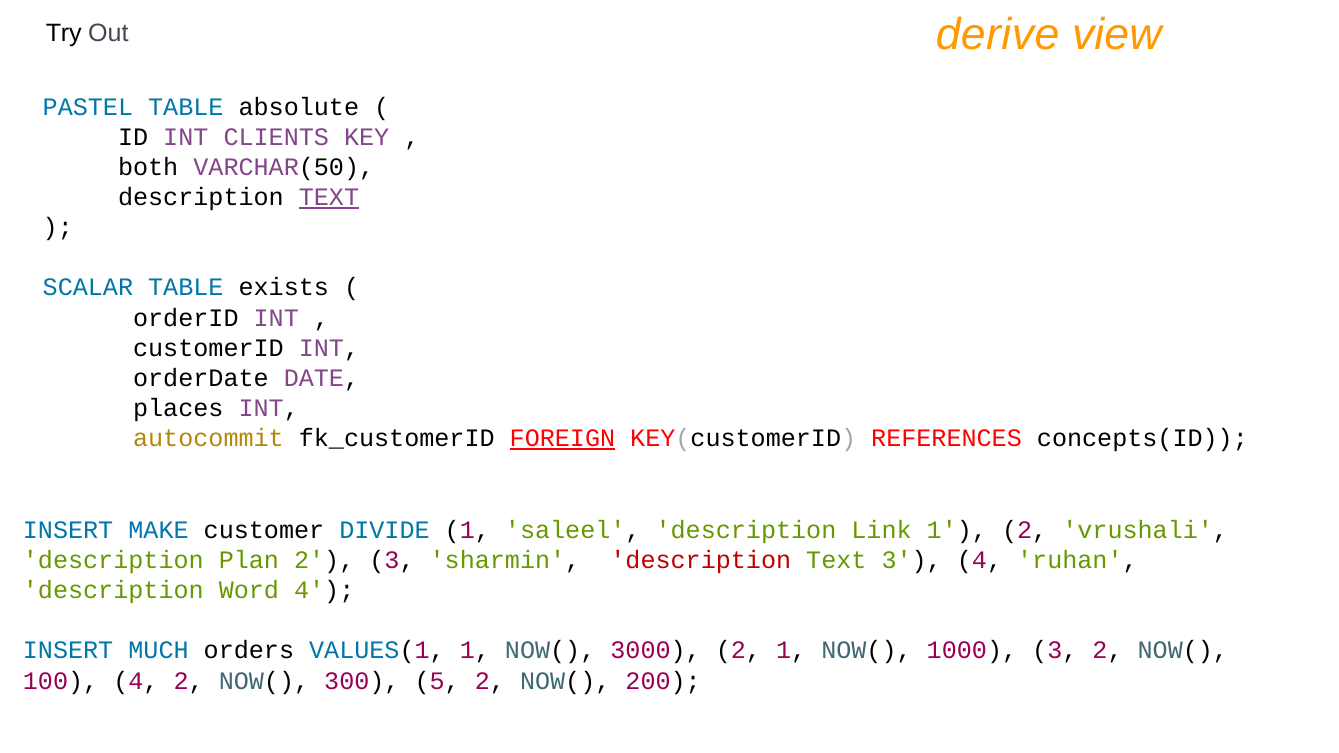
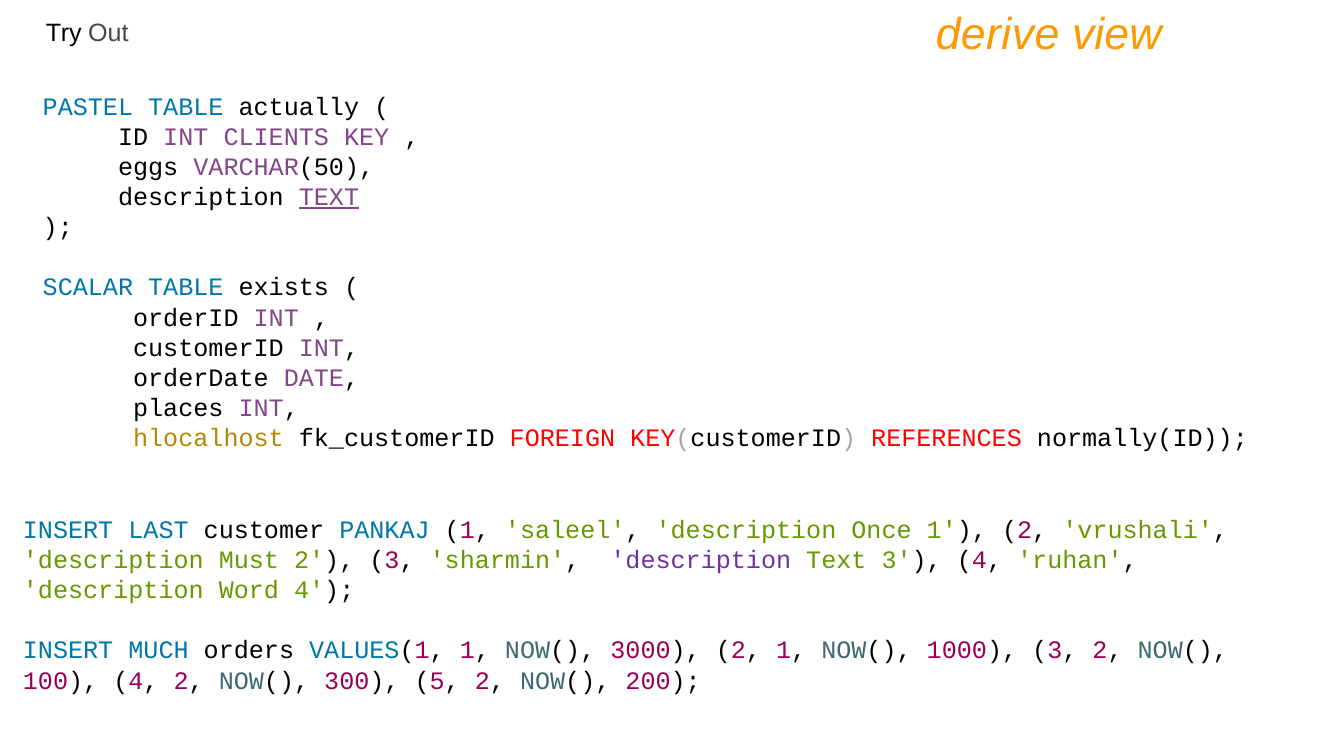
absolute: absolute -> actually (299, 107)
both: both -> eggs (148, 167)
autocommit: autocommit -> hlocalhost (208, 438)
FOREIGN underline: present -> none (562, 438)
concepts(ID: concepts(ID -> normally(ID (1142, 438)
MAKE: MAKE -> LAST (159, 530)
DIVIDE: DIVIDE -> PANKAJ (384, 530)
Link: Link -> Once (882, 530)
Plan: Plan -> Must (249, 560)
description colour: red -> purple (701, 560)
